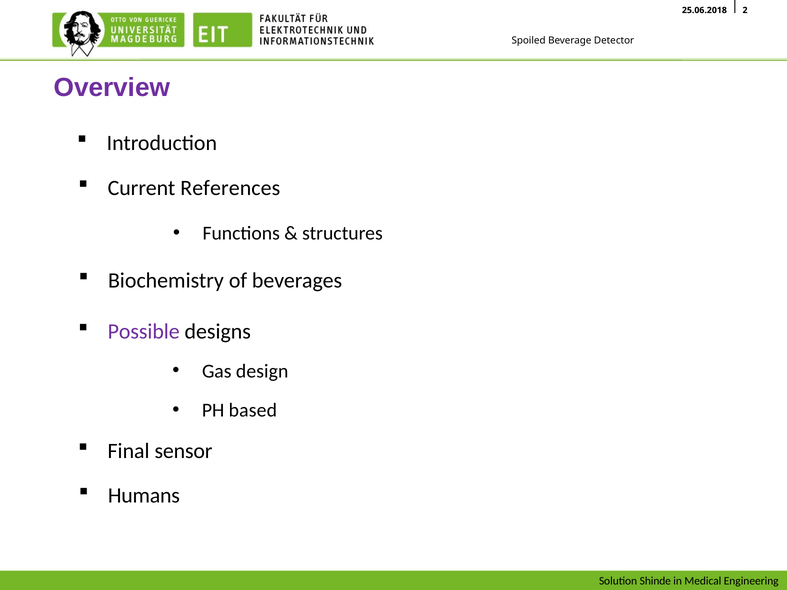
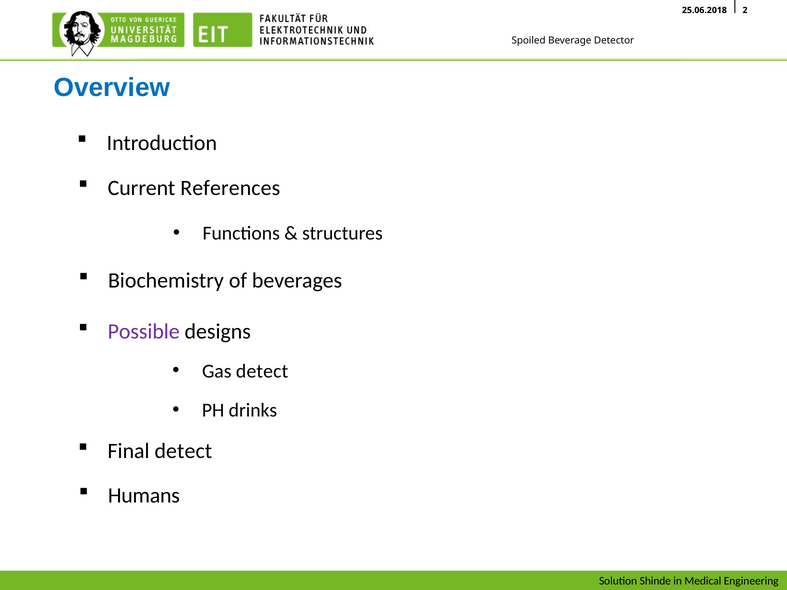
Overview colour: purple -> blue (112, 88)
Gas design: design -> detect (262, 371)
based: based -> drinks (253, 411)
Final sensor: sensor -> detect (183, 451)
